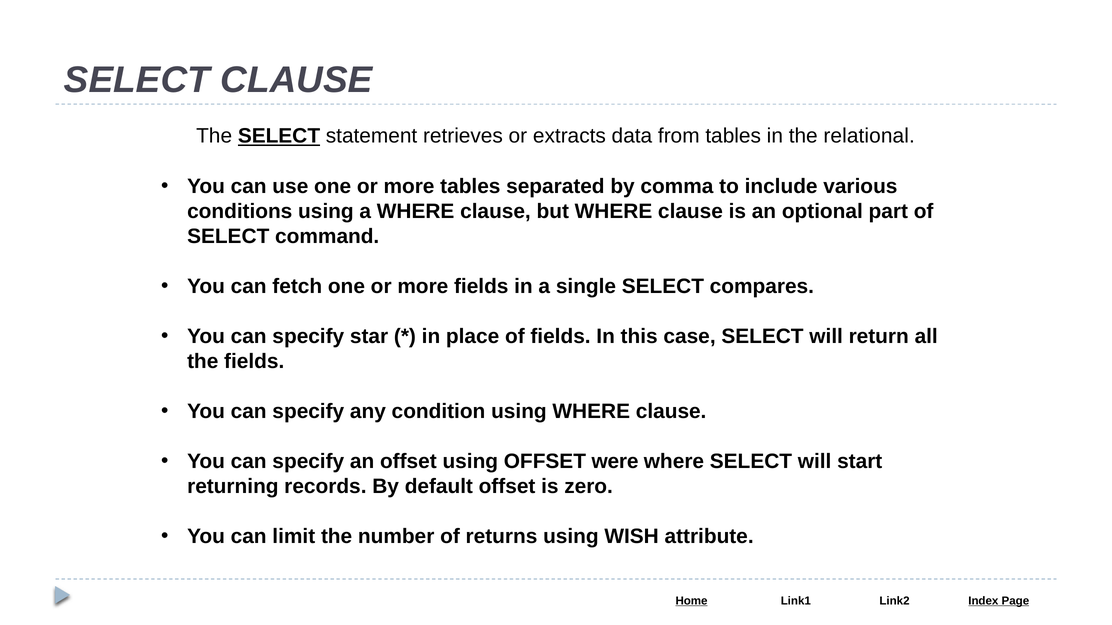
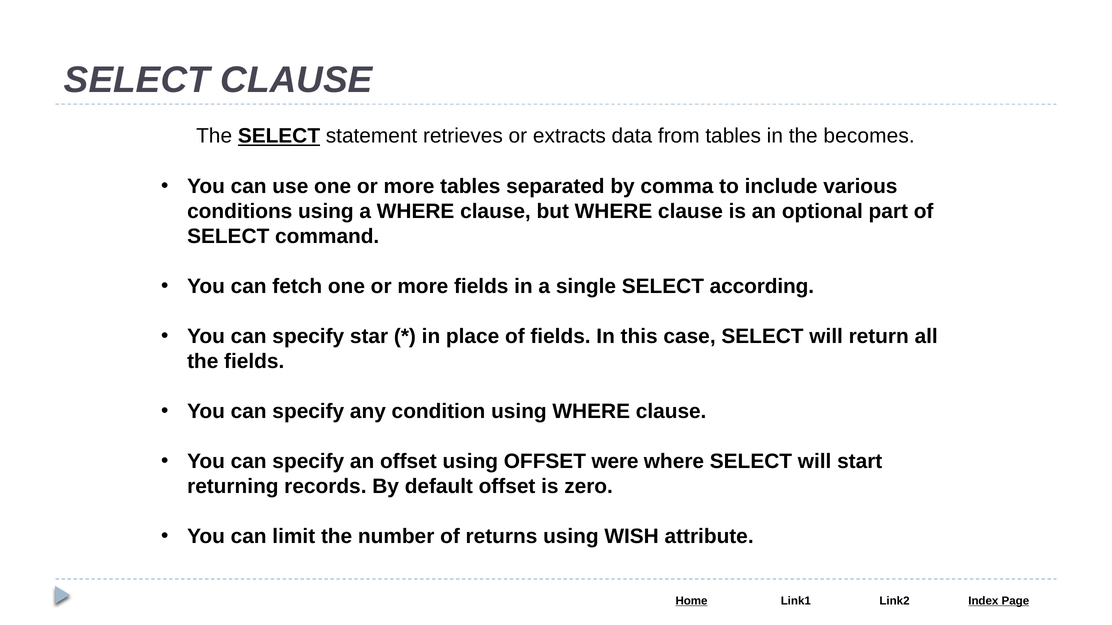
relational: relational -> becomes (869, 136)
compares: compares -> according (762, 287)
